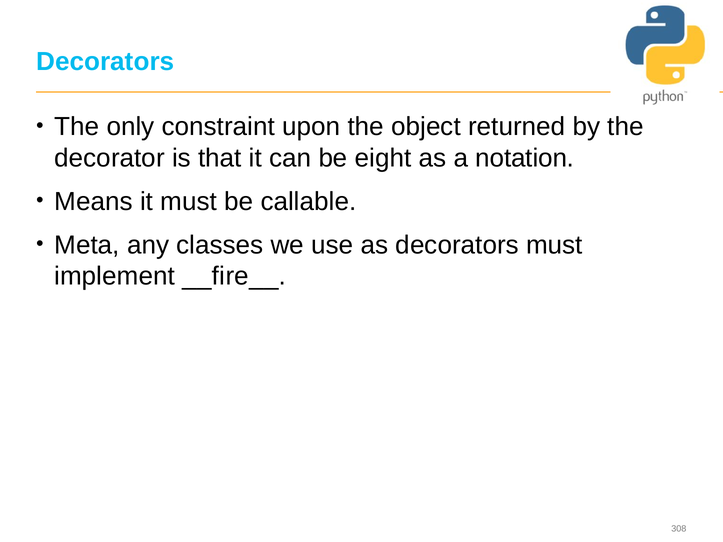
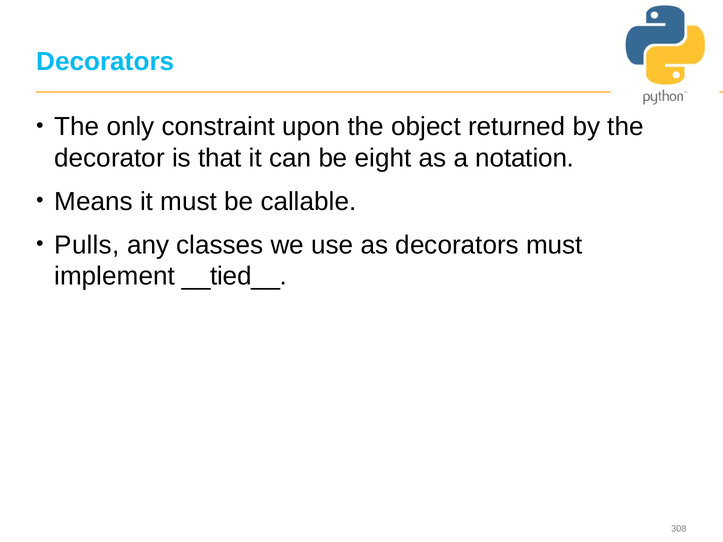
Meta: Meta -> Pulls (87, 245)
__fire__: __fire__ -> __tied__ (235, 276)
